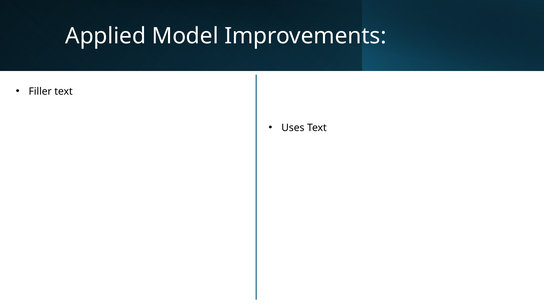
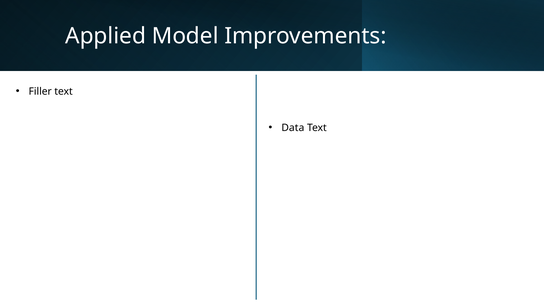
Uses: Uses -> Data (293, 128)
